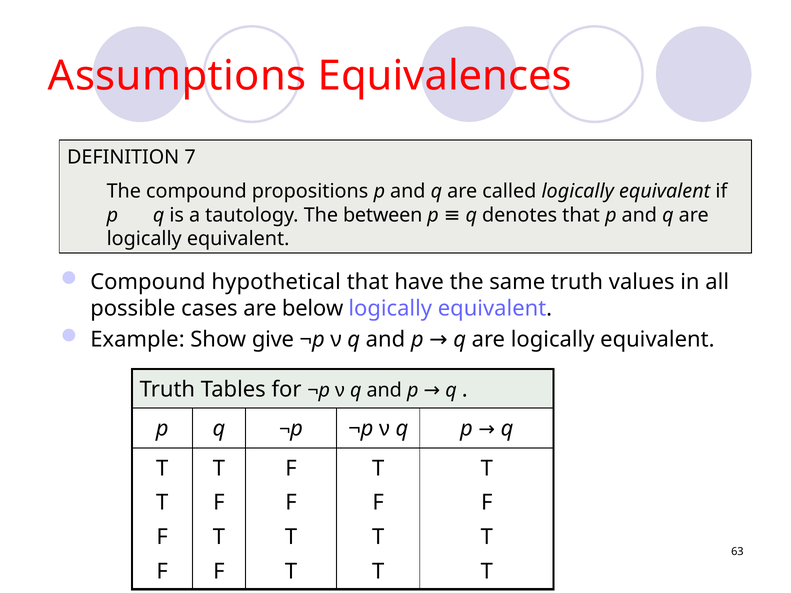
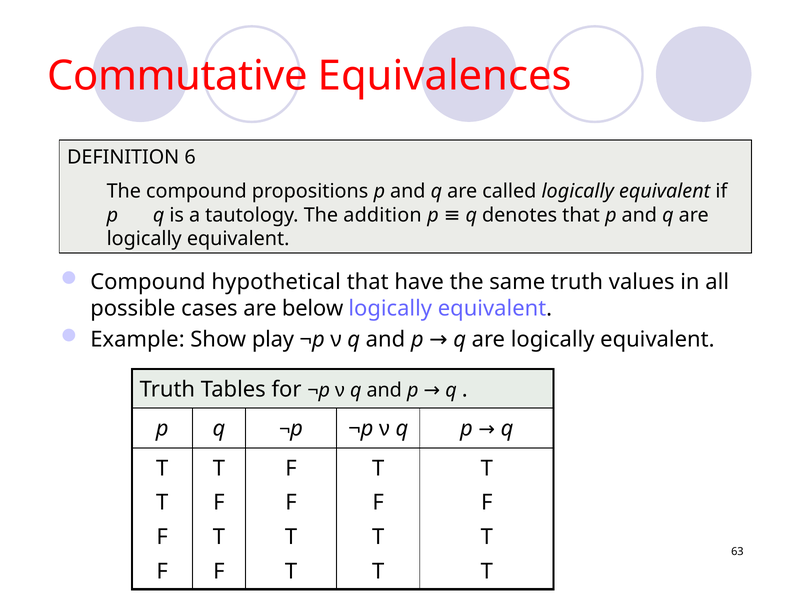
Assumptions: Assumptions -> Commutative (178, 76)
7: 7 -> 6 (190, 157)
between: between -> addition (383, 215)
give: give -> play (273, 340)
